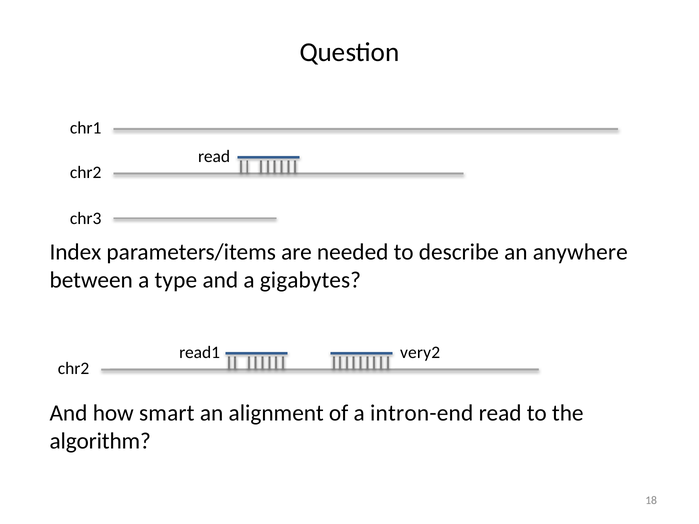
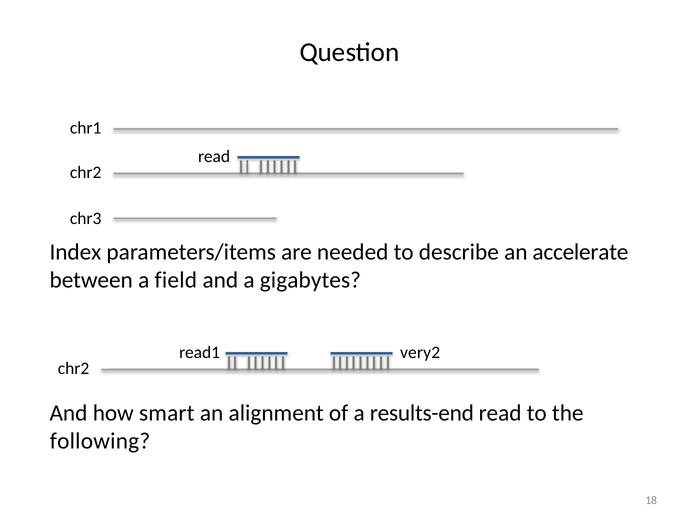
anywhere: anywhere -> accelerate (580, 252)
type: type -> field (176, 280)
intron-end: intron-end -> results-end (422, 413)
algorithm: algorithm -> following (100, 441)
